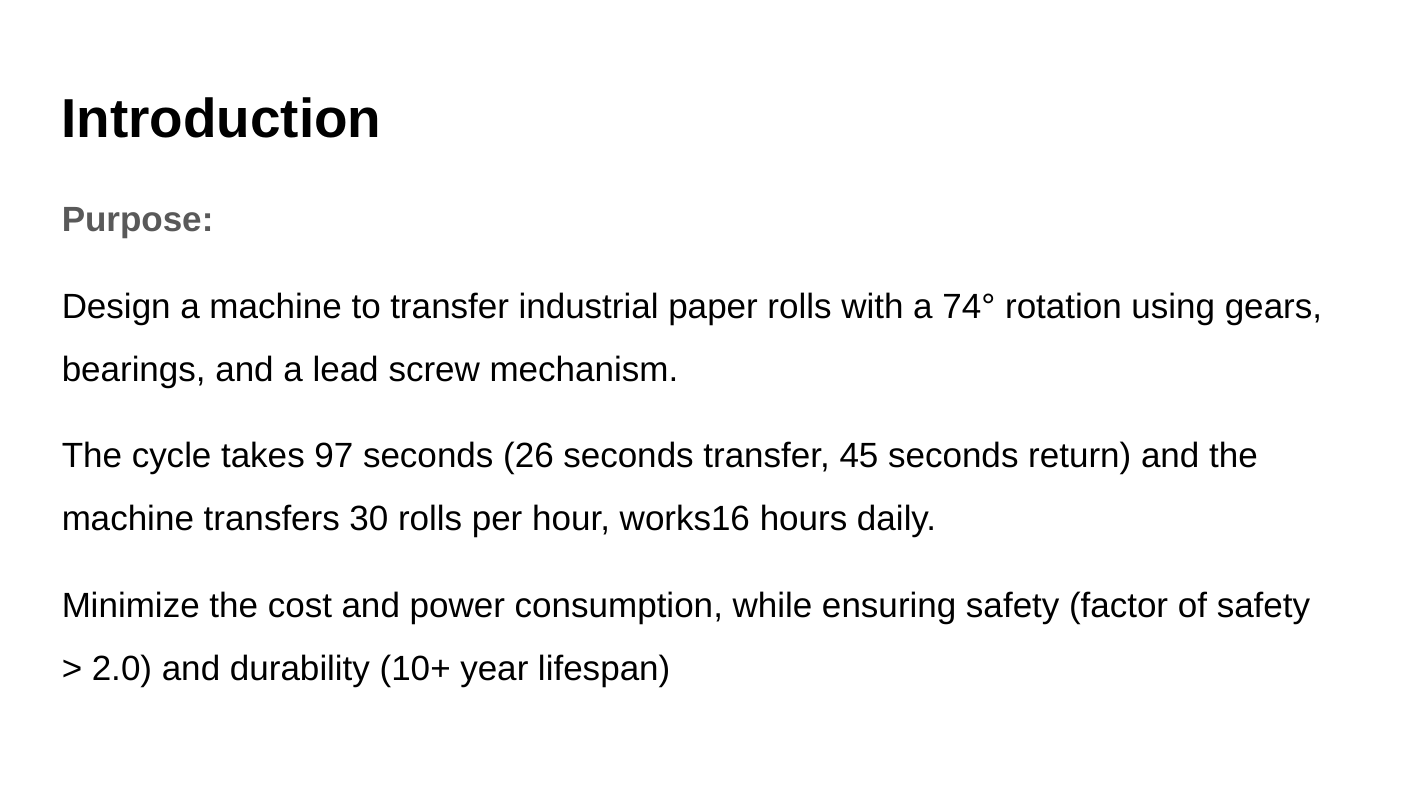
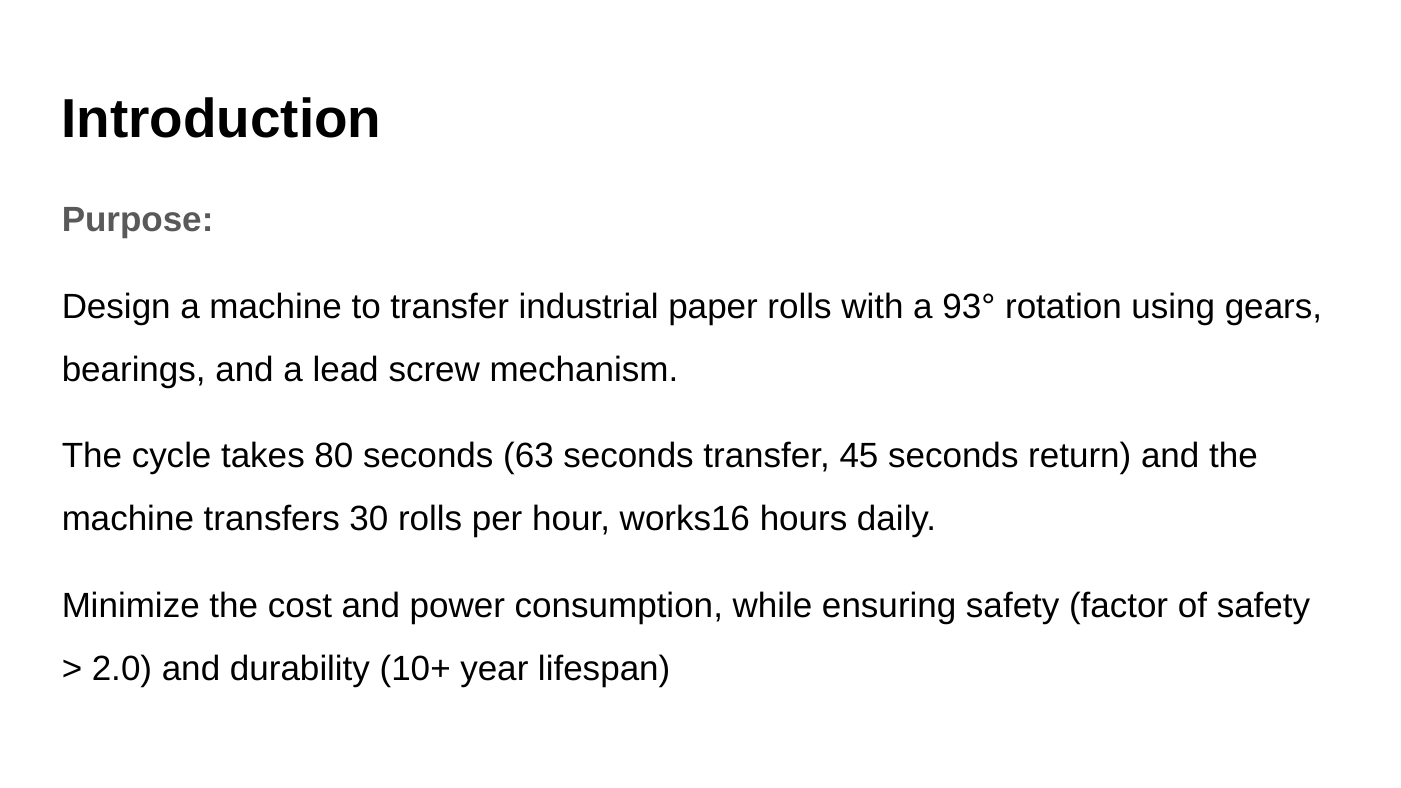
74°: 74° -> 93° (969, 307)
97: 97 -> 80 (334, 456)
26: 26 -> 63 (528, 456)
